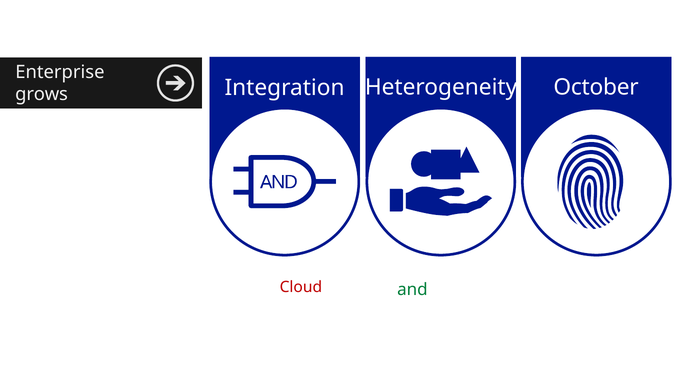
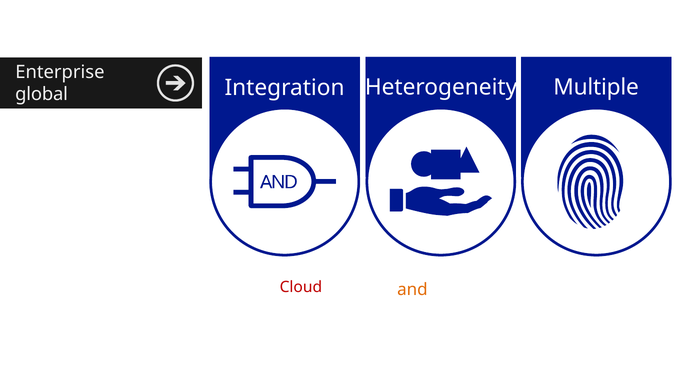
October: October -> Multiple (596, 87)
grows: grows -> global (42, 94)
and colour: green -> orange (412, 290)
